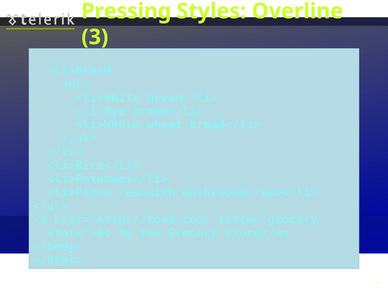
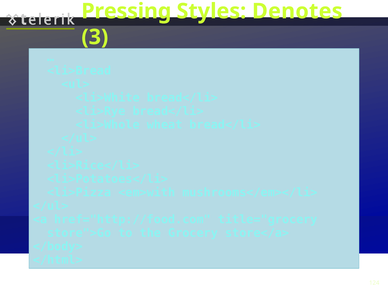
Overline: Overline -> Denotes (297, 11)
